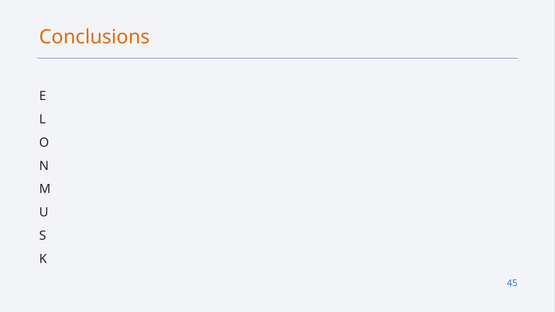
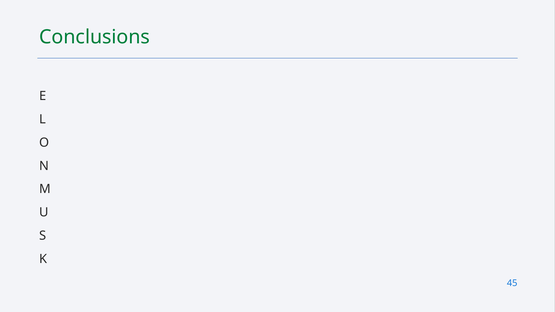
Conclusions colour: orange -> green (95, 37)
